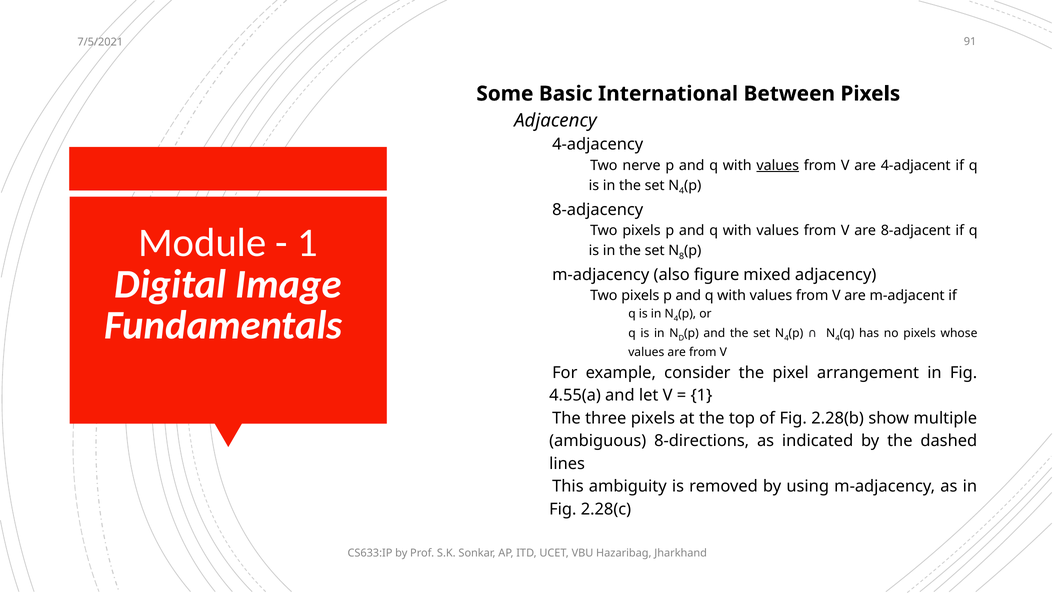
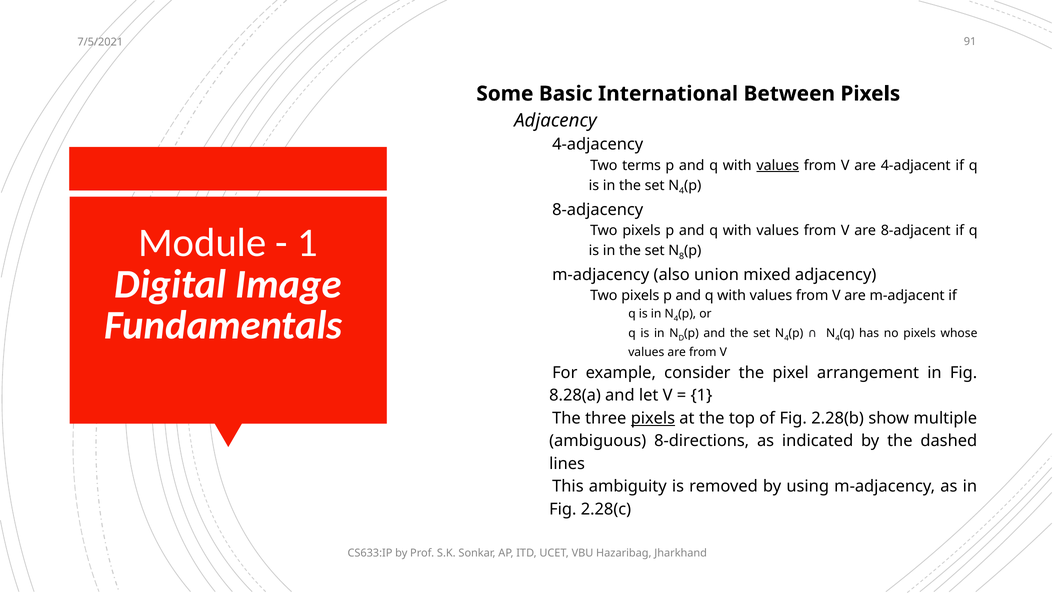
nerve: nerve -> terms (642, 165)
figure: figure -> union (717, 275)
4.55(a: 4.55(a -> 8.28(a (575, 395)
pixels underline: none -> present (653, 418)
